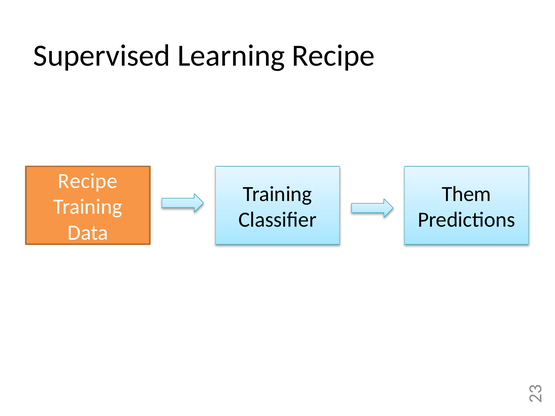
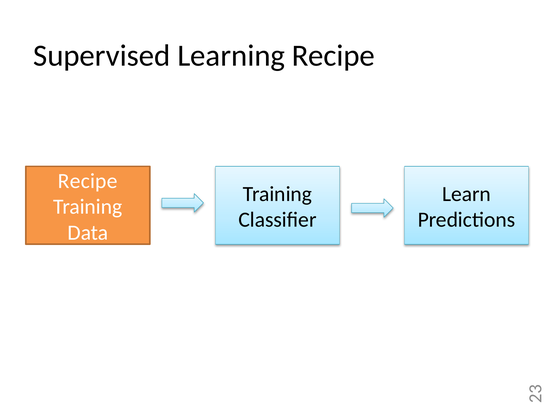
Them: Them -> Learn (467, 194)
